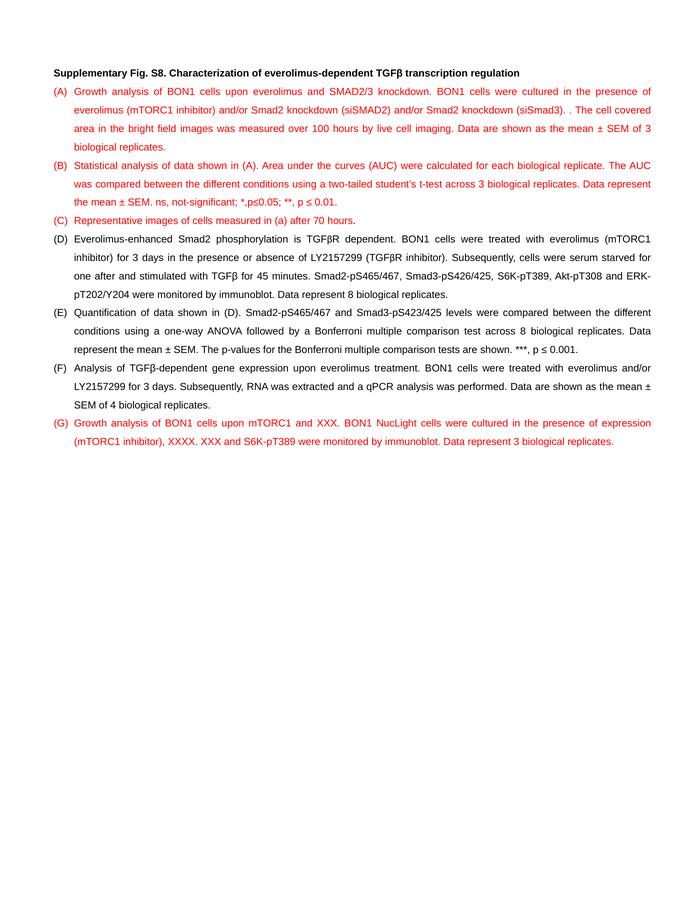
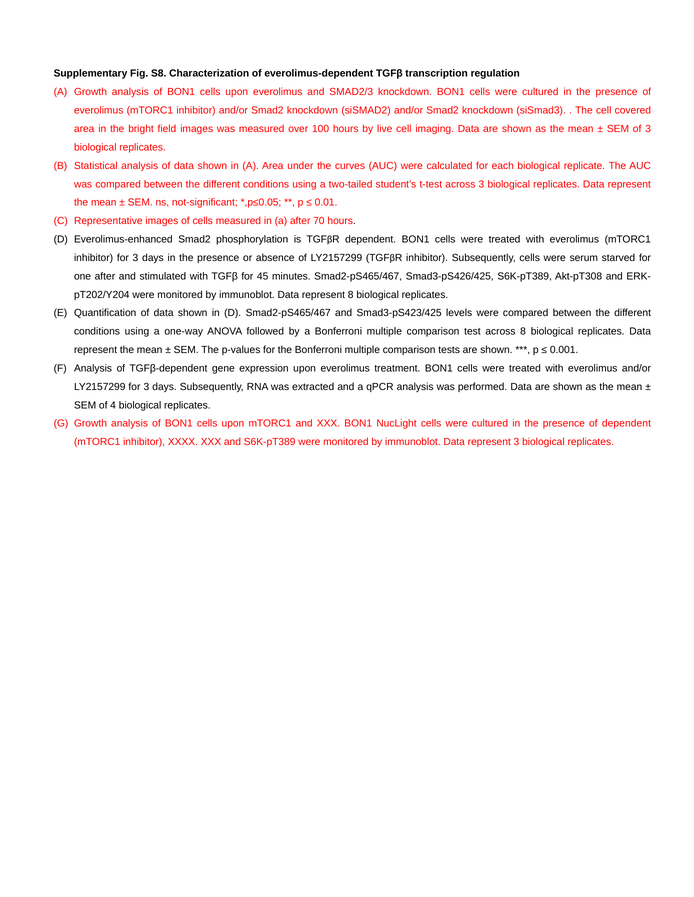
of expression: expression -> dependent (626, 423)
